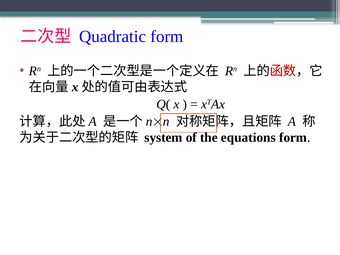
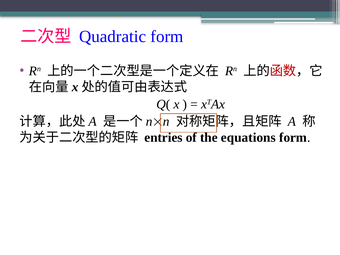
system: system -> entries (163, 137)
